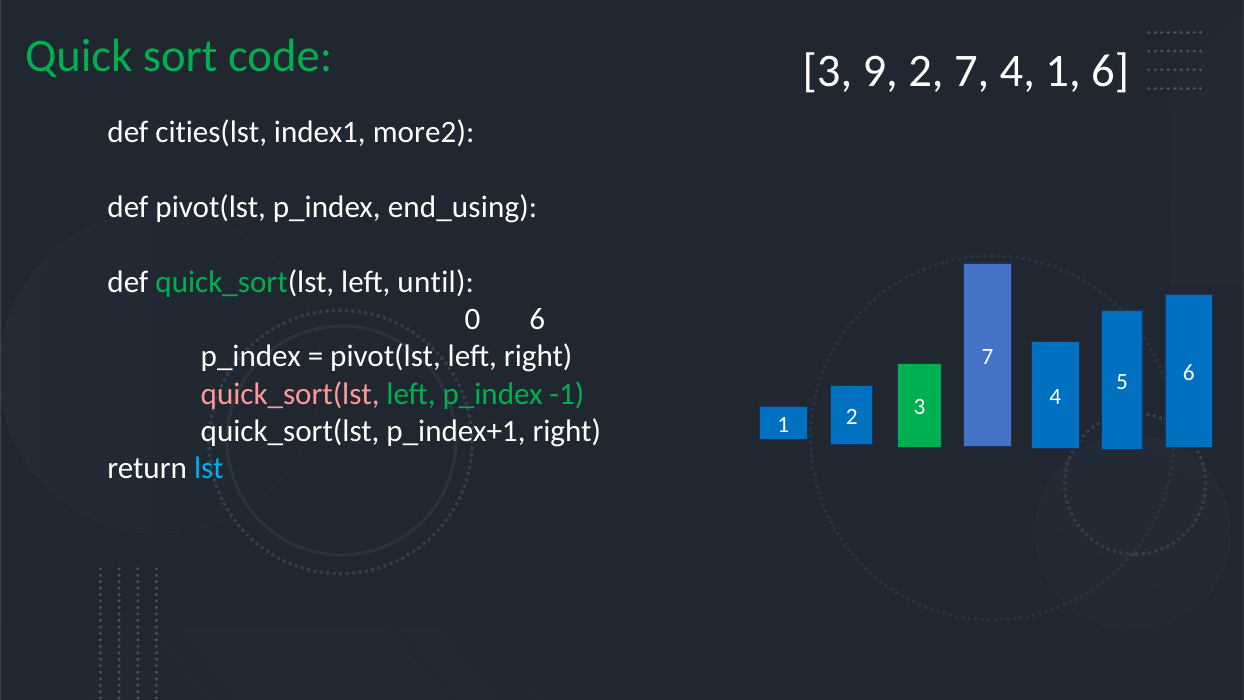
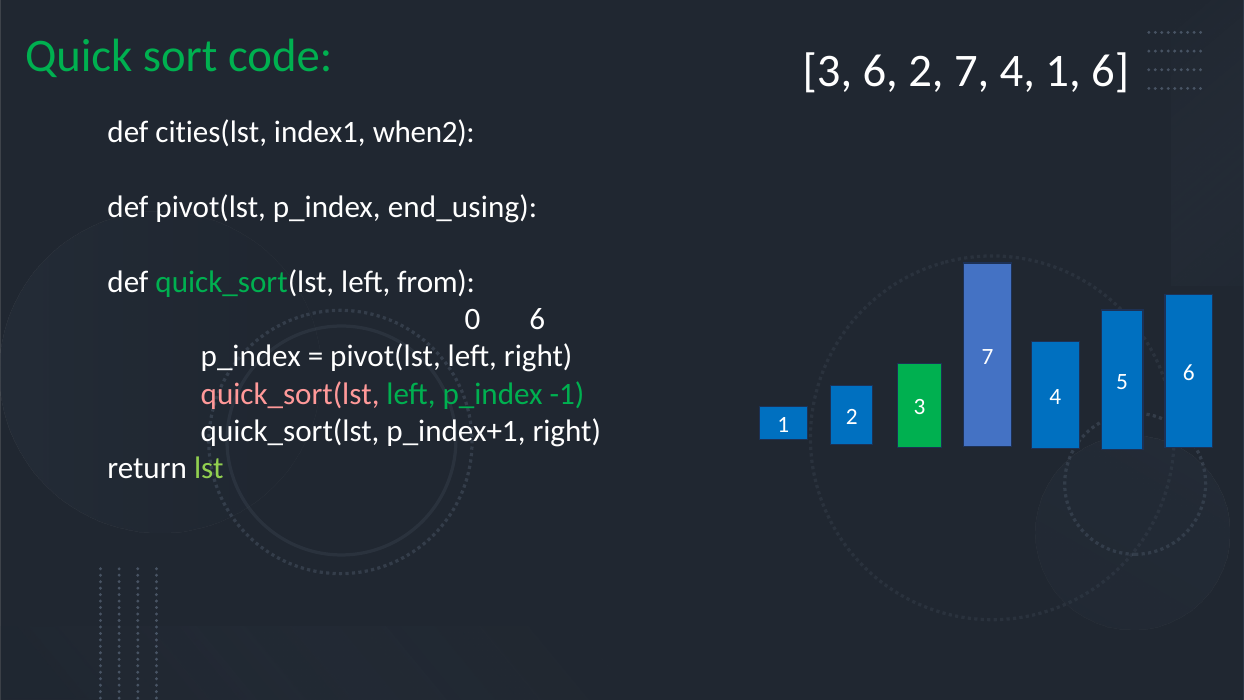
3 9: 9 -> 6 (880, 71)
more2: more2 -> when2 (424, 132)
until: until -> from (436, 282)
lst colour: light blue -> light green (209, 468)
